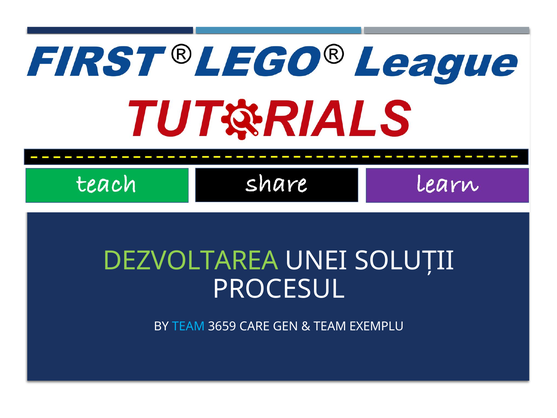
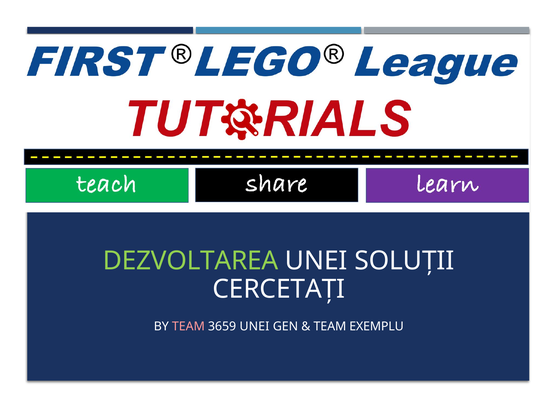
PROCESUL: PROCESUL -> CERCETAȚI (279, 289)
TEAM colour: light blue -> pink (188, 326)
3659 CARE: CARE -> UNEI (254, 326)
